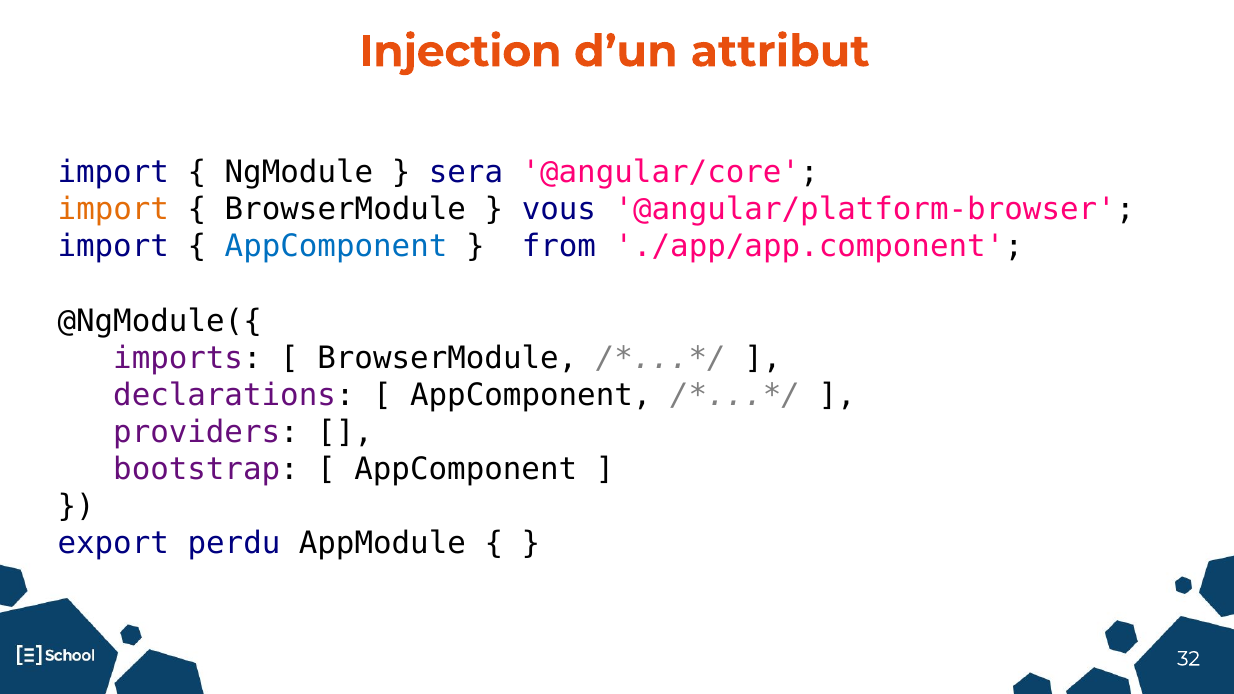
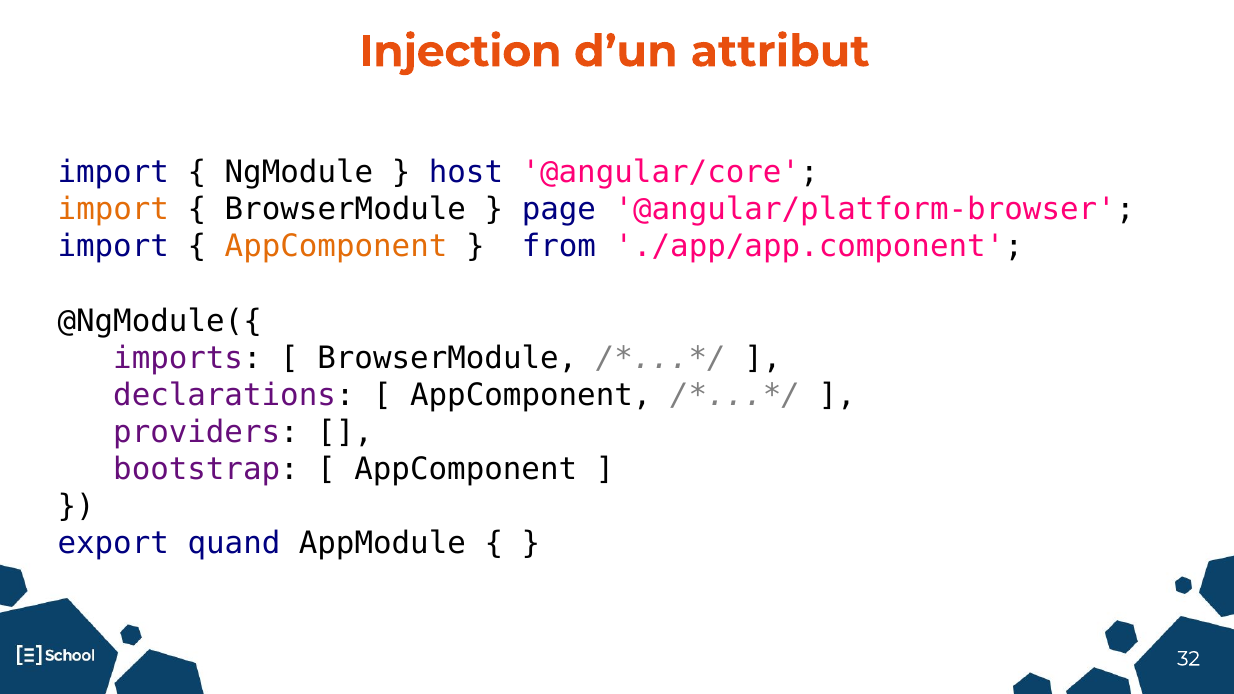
sera: sera -> host (466, 173)
vous: vous -> page (559, 210)
AppComponent colour: blue -> orange (336, 247)
perdu: perdu -> quand (234, 543)
